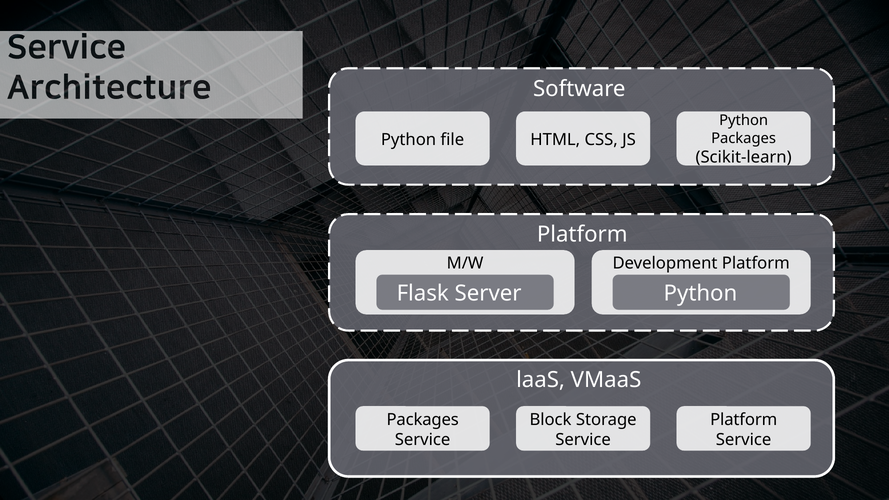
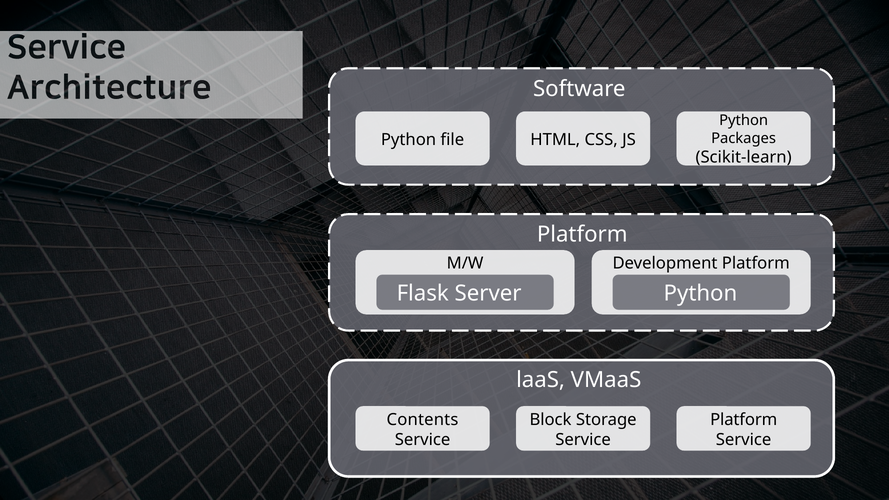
Packages: Packages -> Contents (422, 420)
